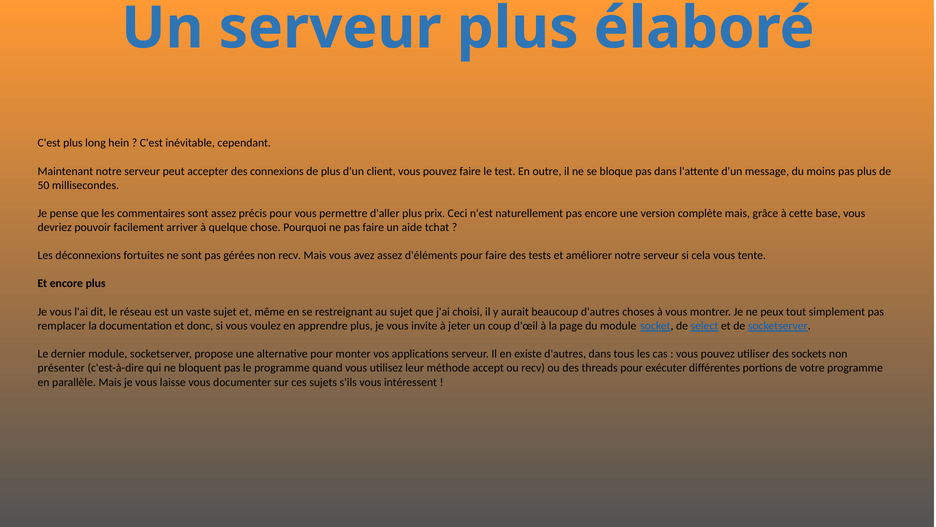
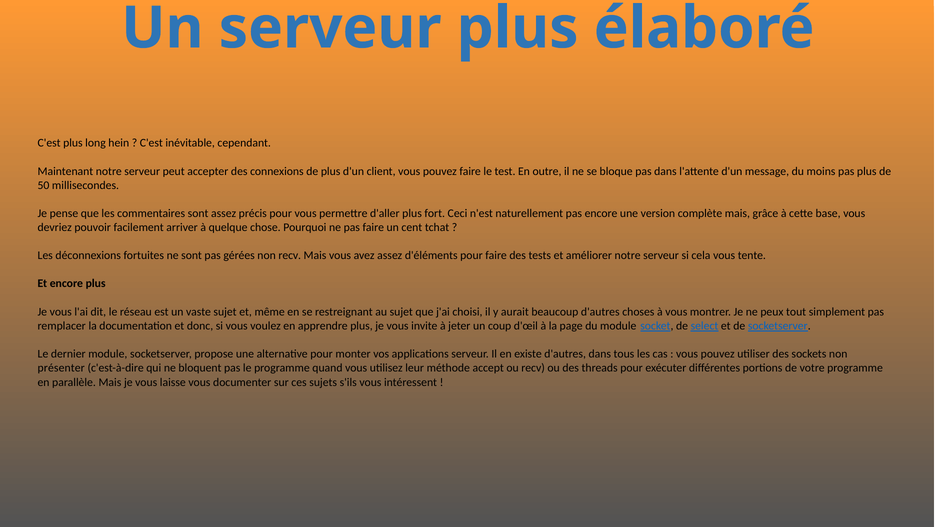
prix: prix -> fort (435, 213)
aide: aide -> cent (412, 227)
